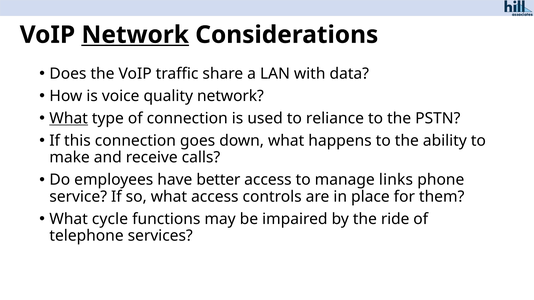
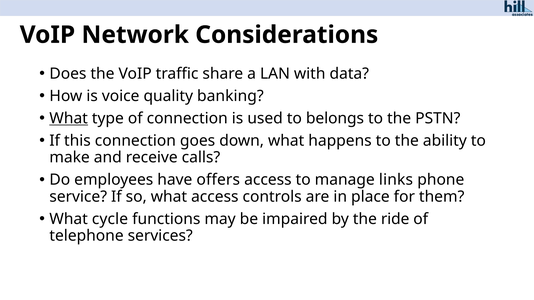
Network underline: present -> none (135, 35)
quality network: network -> banking (230, 96)
reliance: reliance -> belongs (335, 118)
better: better -> offers (218, 180)
